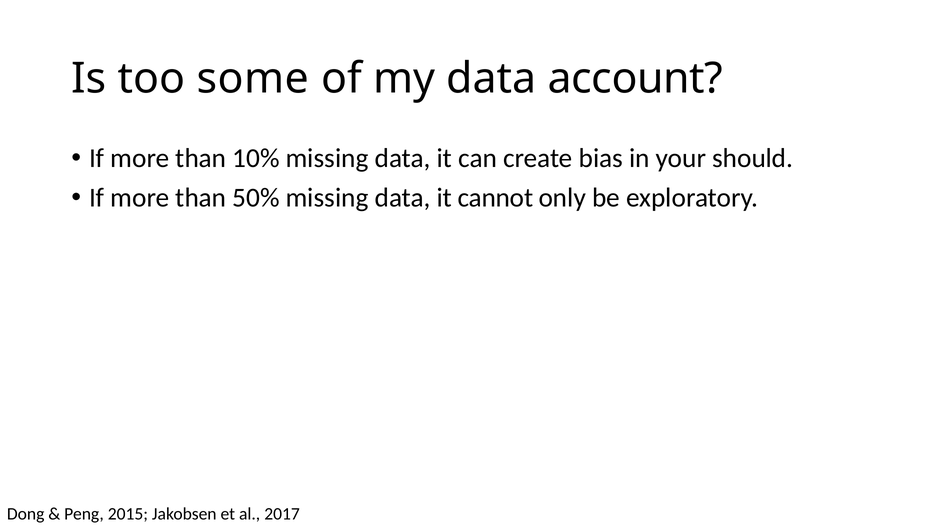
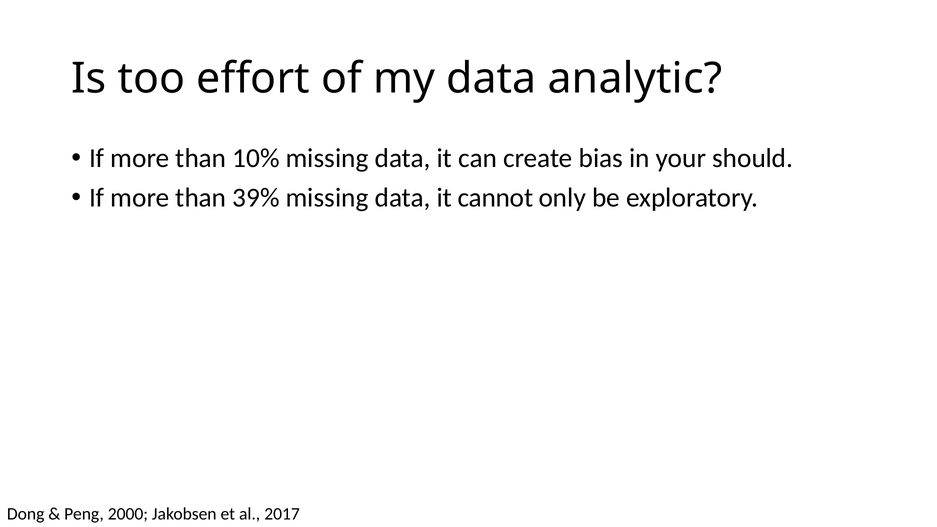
some: some -> effort (253, 79)
account: account -> analytic (635, 79)
50%: 50% -> 39% (256, 198)
2015: 2015 -> 2000 (128, 514)
